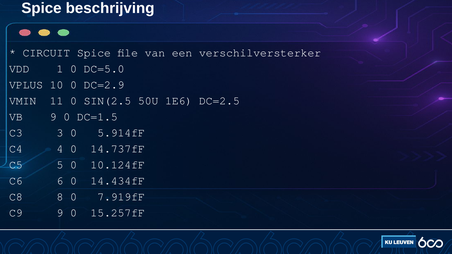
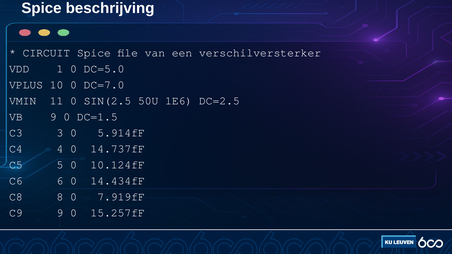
DC=2.9: DC=2.9 -> DC=7.0 (104, 85)
